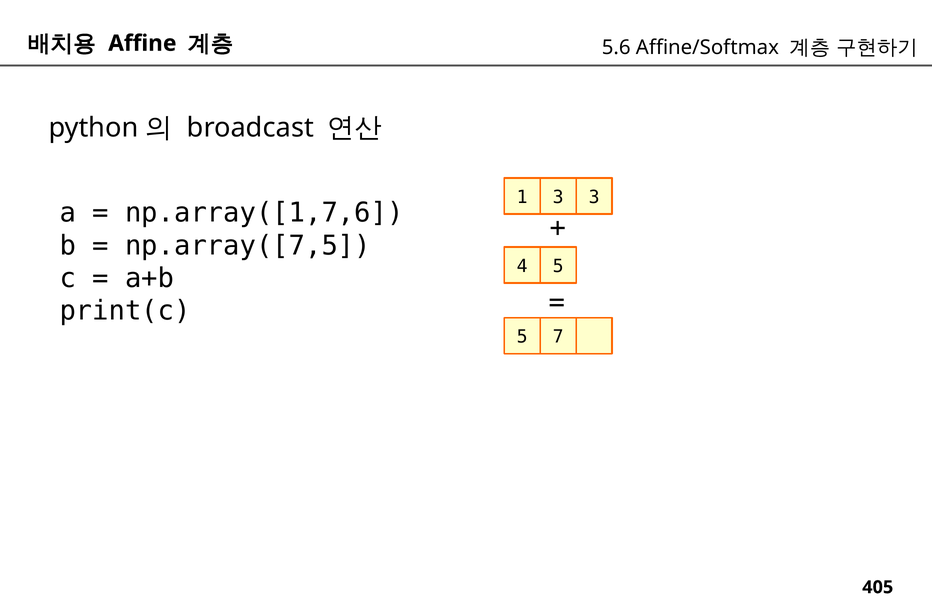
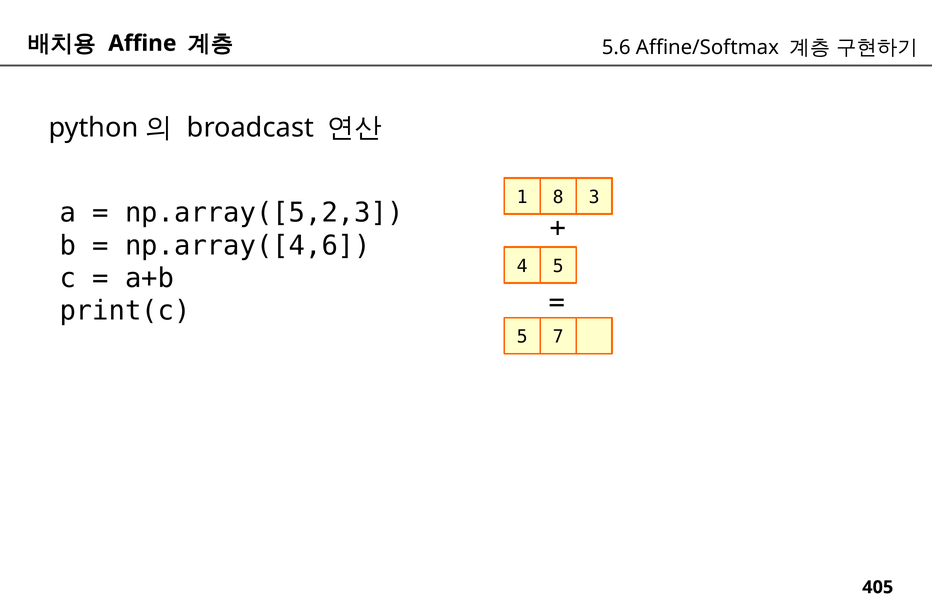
1 3: 3 -> 8 (558, 197)
np.array([1,7,6: np.array([1,7,6 -> np.array([5,2,3 (264, 213)
np.array([7,5: np.array([7,5 -> np.array([4,6 (248, 246)
